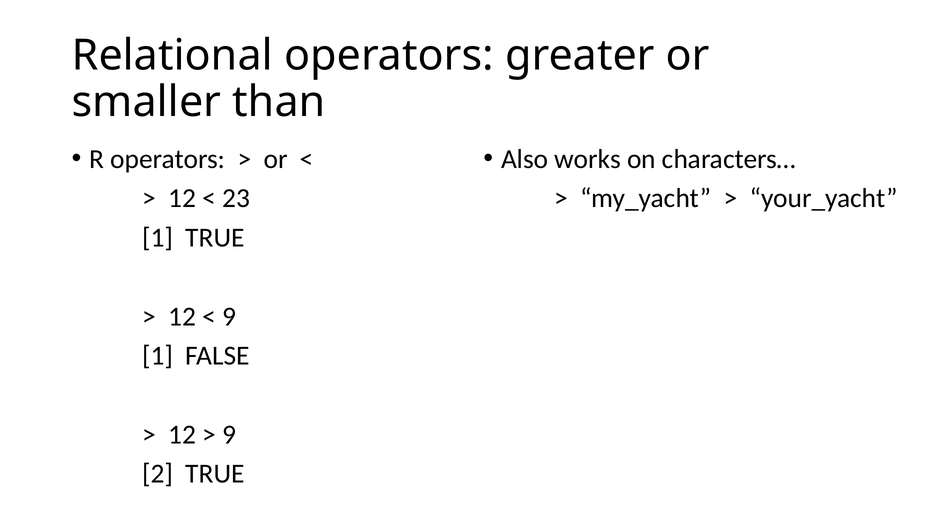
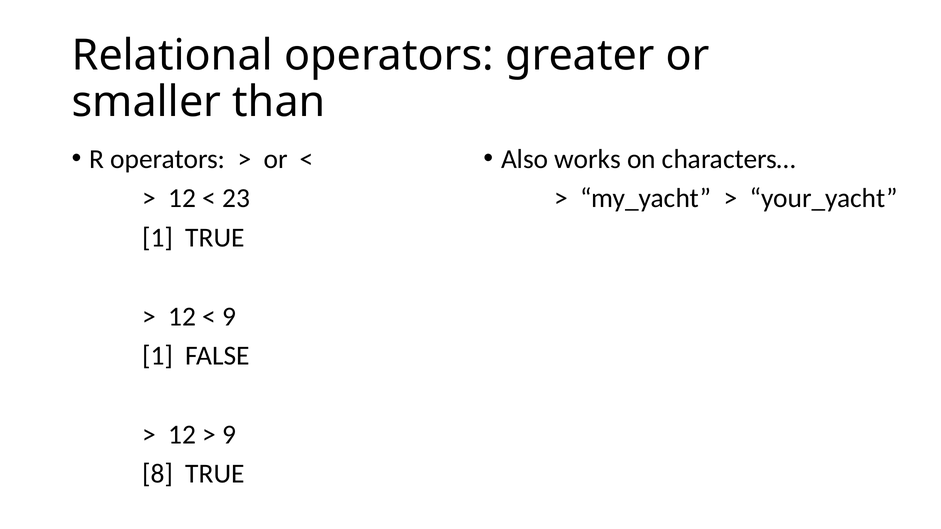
2: 2 -> 8 (158, 474)
